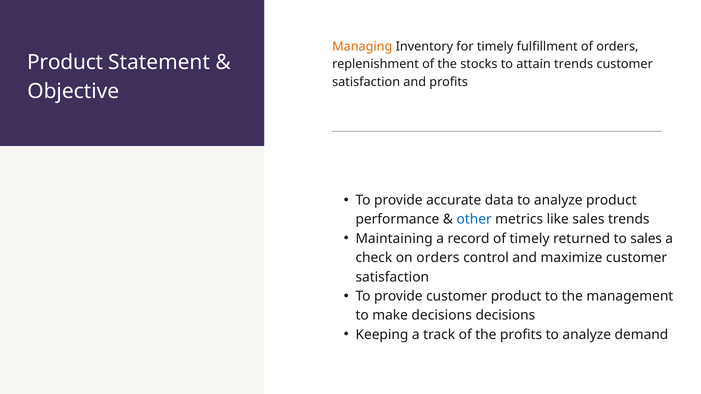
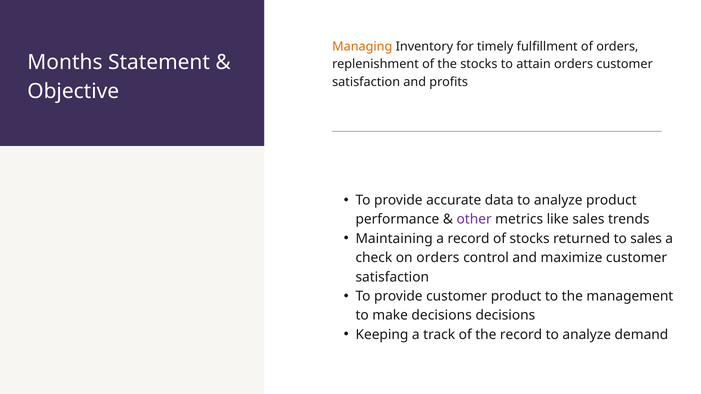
Product: Product -> Months (65, 62)
attain trends: trends -> orders (574, 64)
other colour: blue -> purple (474, 220)
of timely: timely -> stocks (530, 239)
the profits: profits -> record (521, 335)
